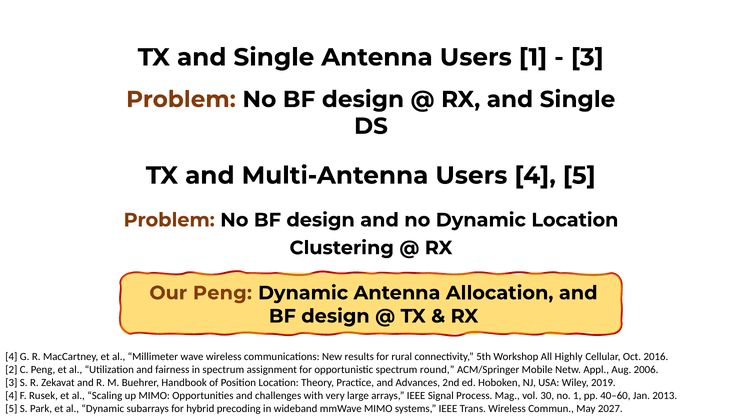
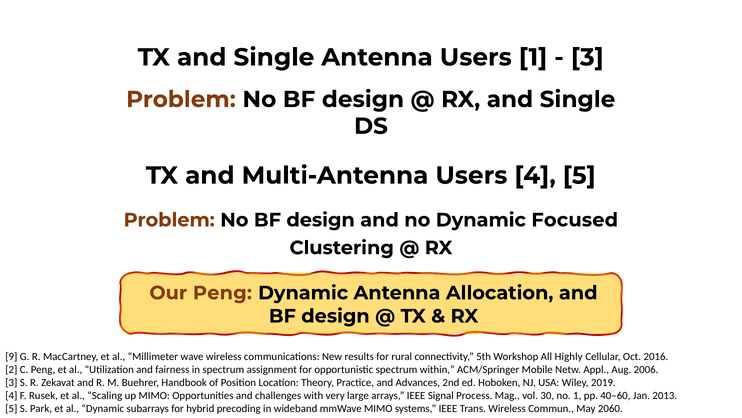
Dynamic Location: Location -> Focused (575, 220)
4: 4 -> 9 (11, 356)
round: round -> within (437, 369)
2027: 2027 -> 2060 (610, 408)
